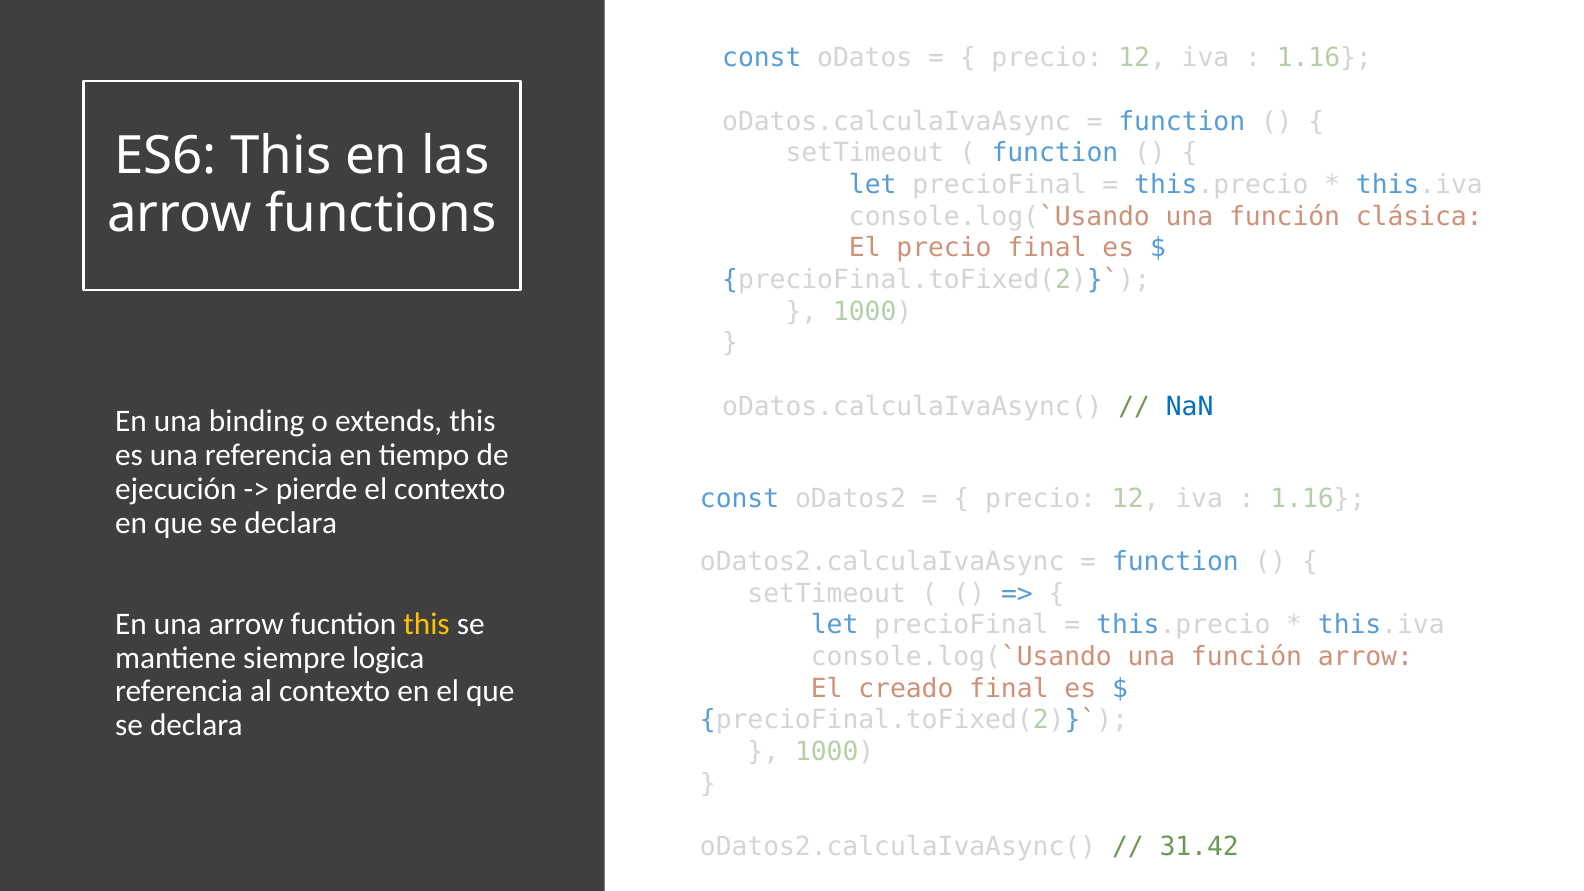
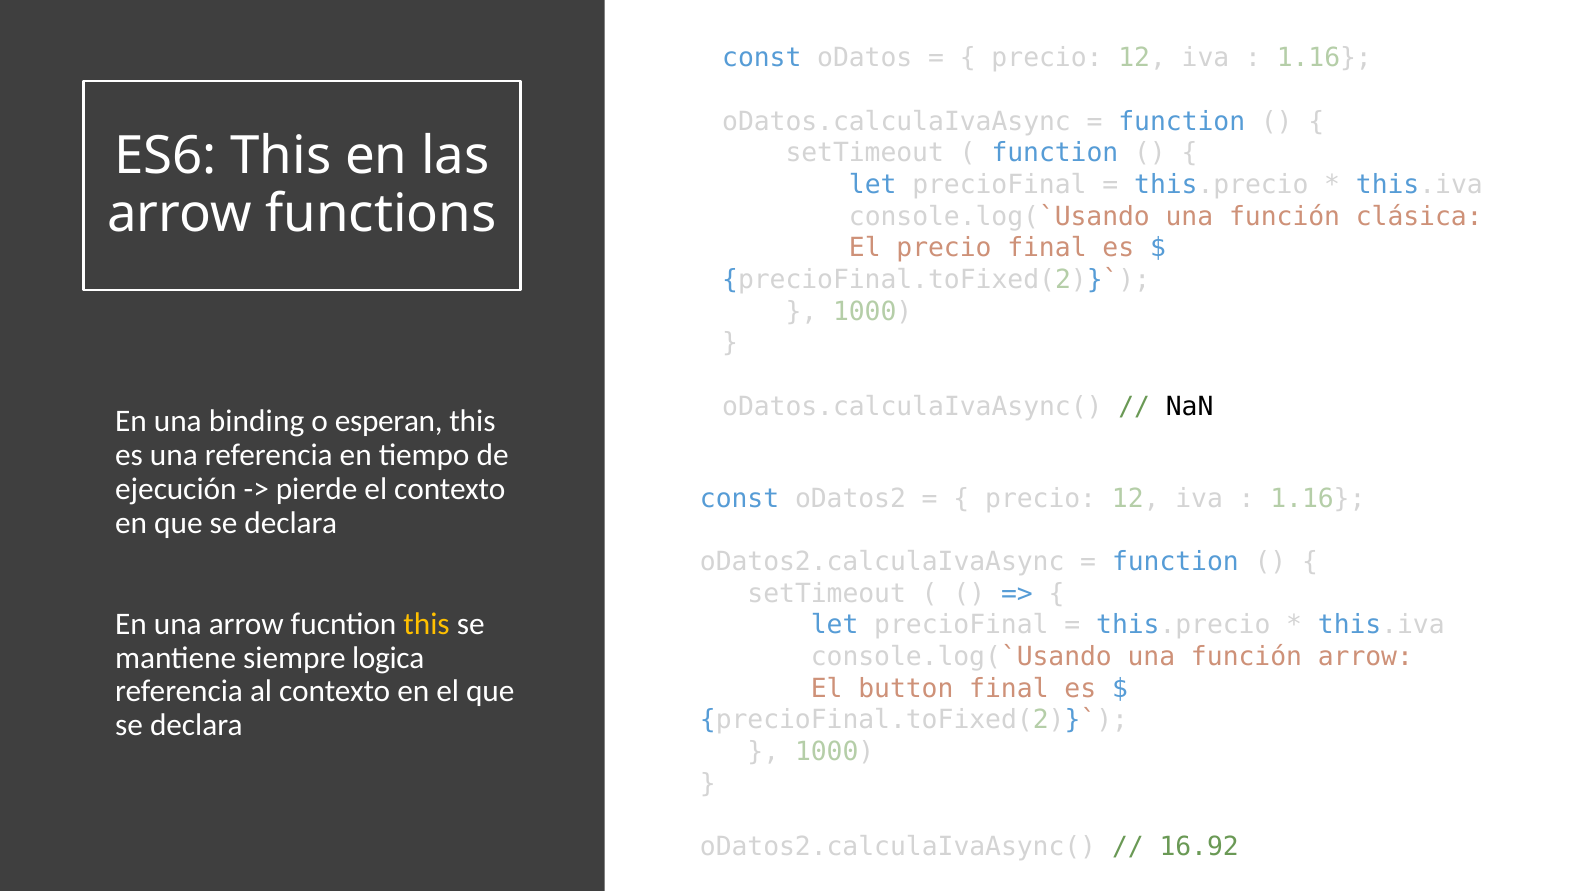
NaN colour: blue -> black (1190, 406)
extends: extends -> esperan (389, 422)
creado: creado -> button (906, 689)
31.42: 31.42 -> 16.92 (1199, 847)
